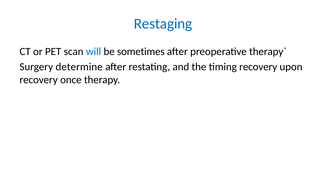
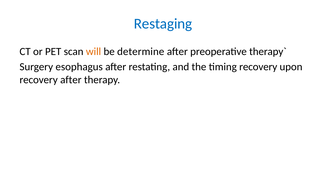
will colour: blue -> orange (93, 52)
sometimes: sometimes -> determine (141, 52)
determine: determine -> esophagus (79, 67)
recovery once: once -> after (71, 80)
